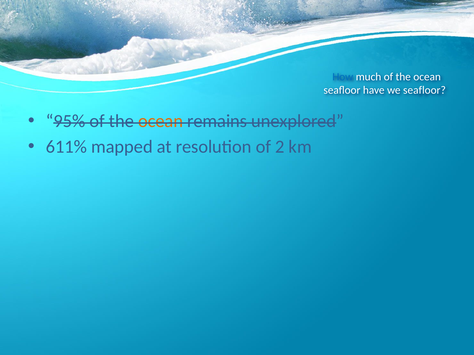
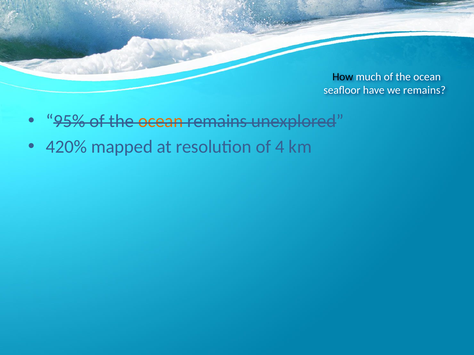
How colour: blue -> black (343, 77)
we seafloor: seafloor -> remains (424, 90)
611%: 611% -> 420% (66, 147)
2: 2 -> 4 (280, 147)
